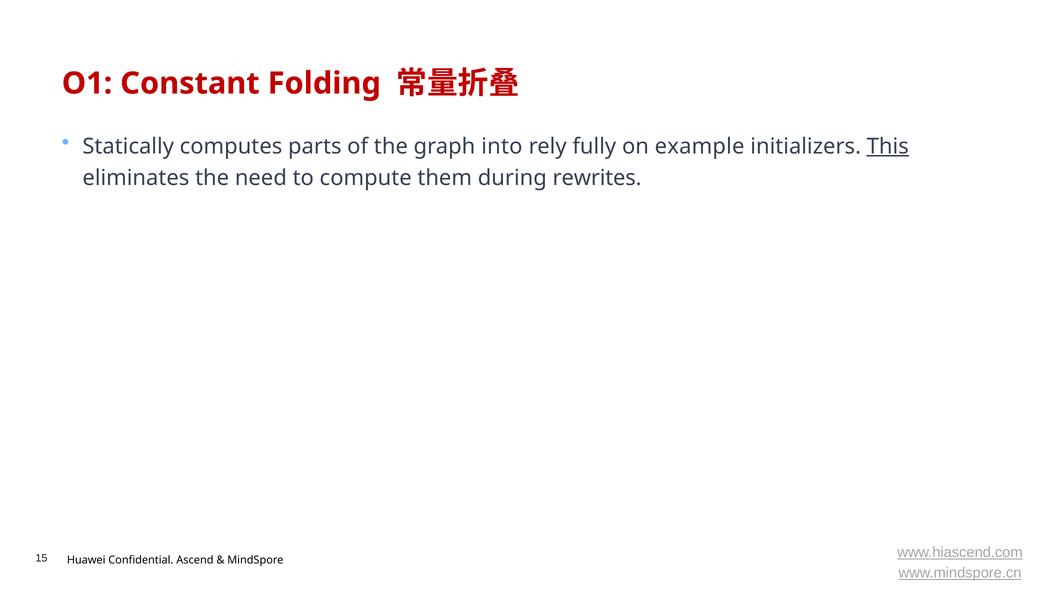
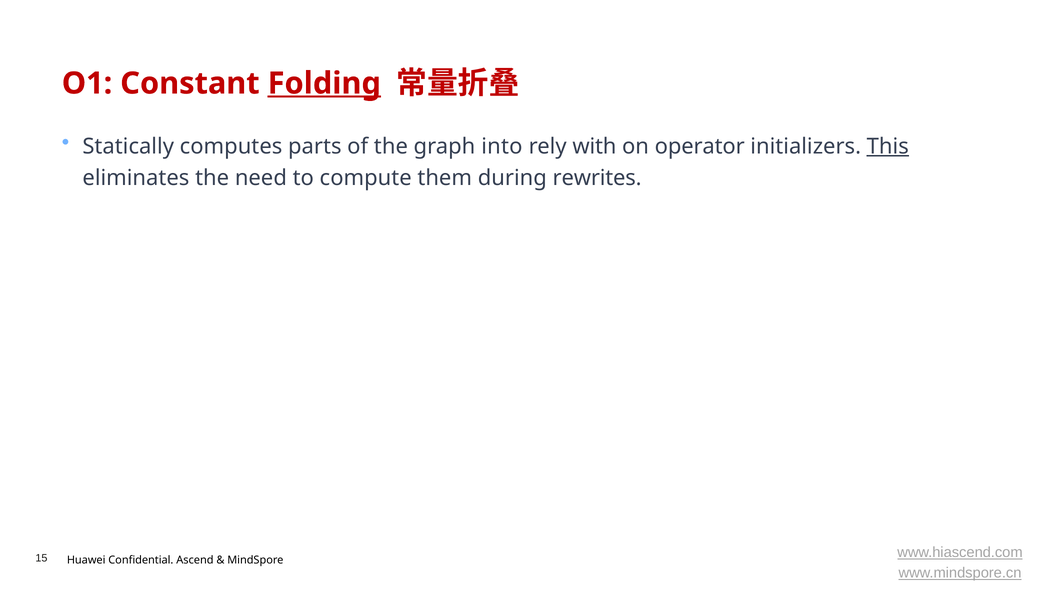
Folding underline: none -> present (324, 83)
fully: fully -> with (594, 146)
example: example -> operator (700, 146)
